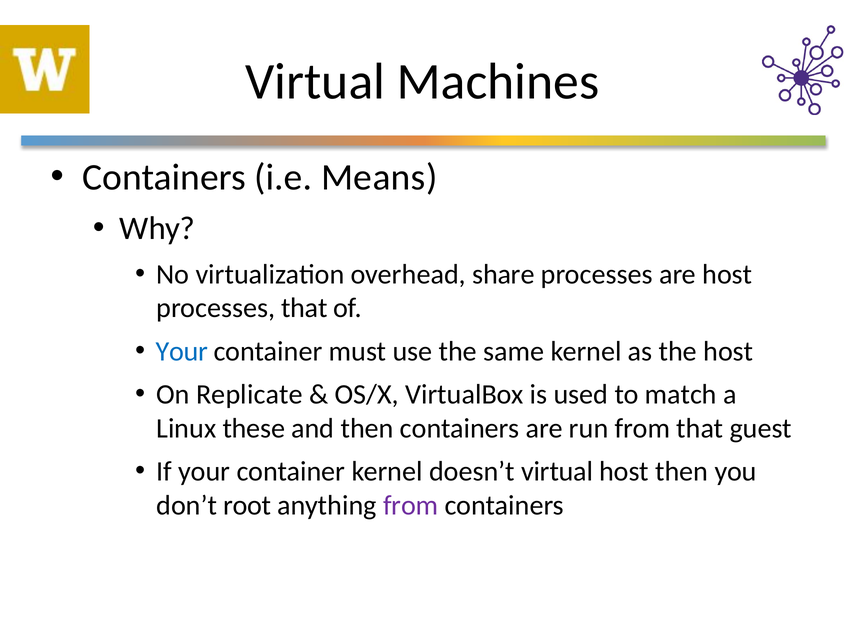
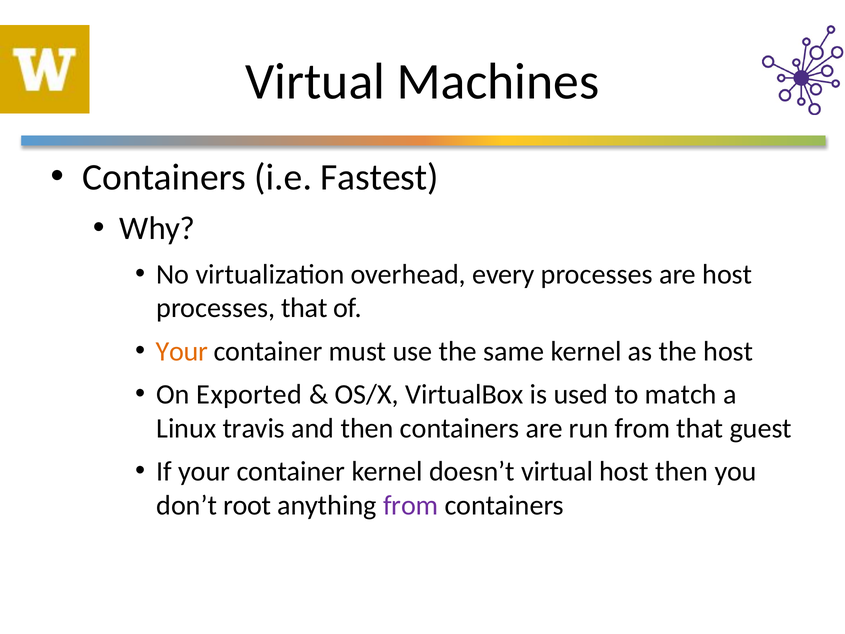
Means: Means -> Fastest (380, 177)
share: share -> every (503, 274)
Your colour: blue -> orange (182, 351)
Replicate: Replicate -> Exported (249, 394)
these: these -> travis (254, 428)
